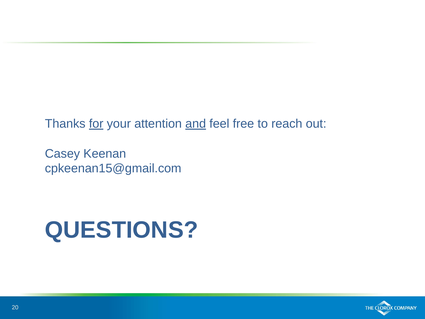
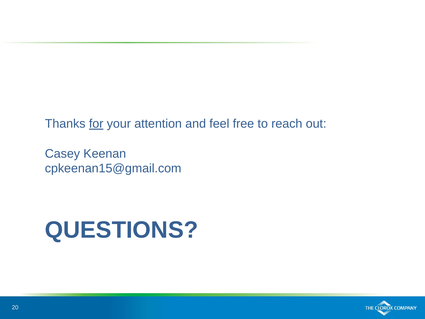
and underline: present -> none (196, 124)
